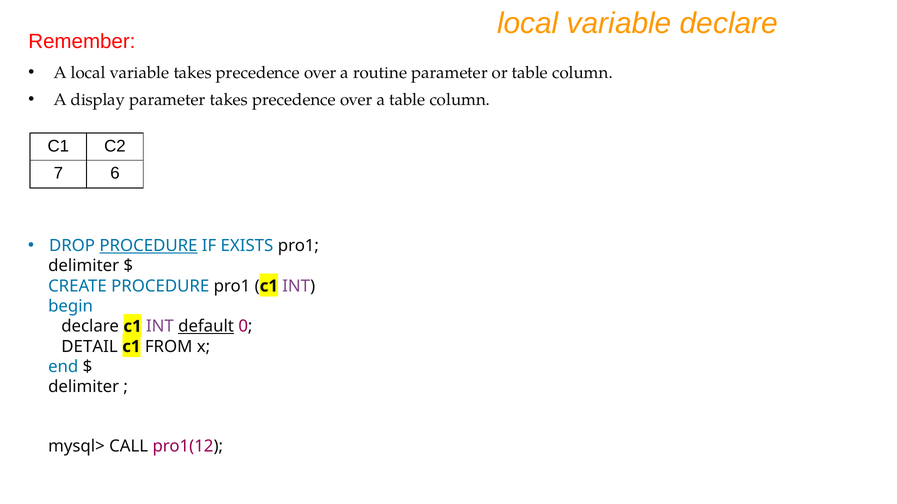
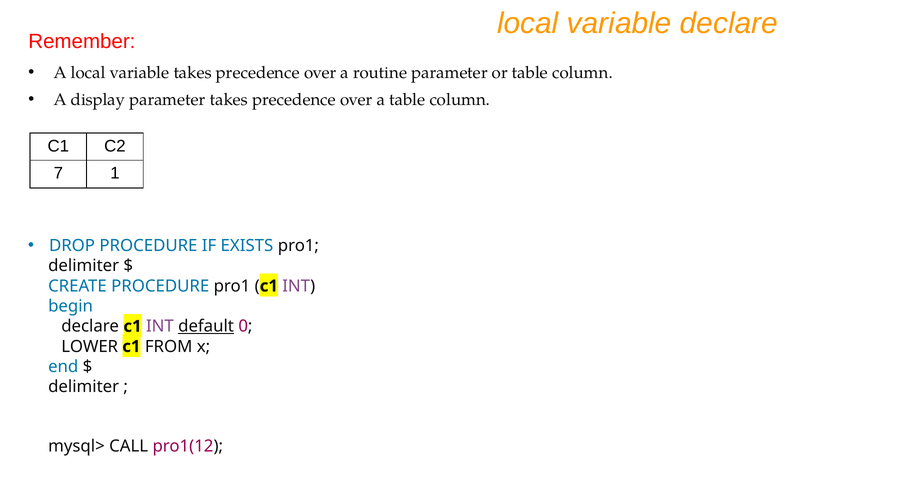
6: 6 -> 1 (115, 173)
PROCEDURE underline: present -> none (148, 246)
DETAIL: DETAIL -> LOWER (90, 347)
